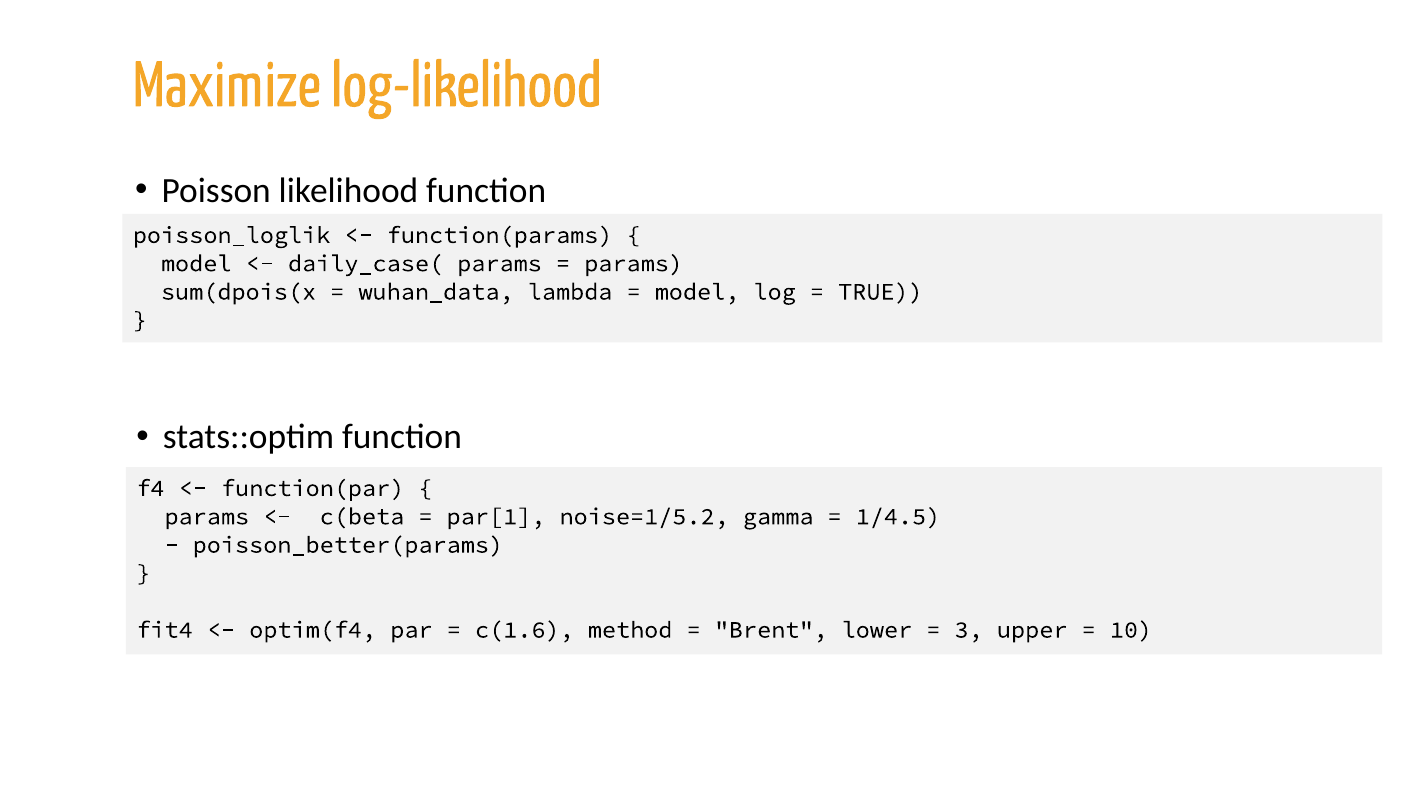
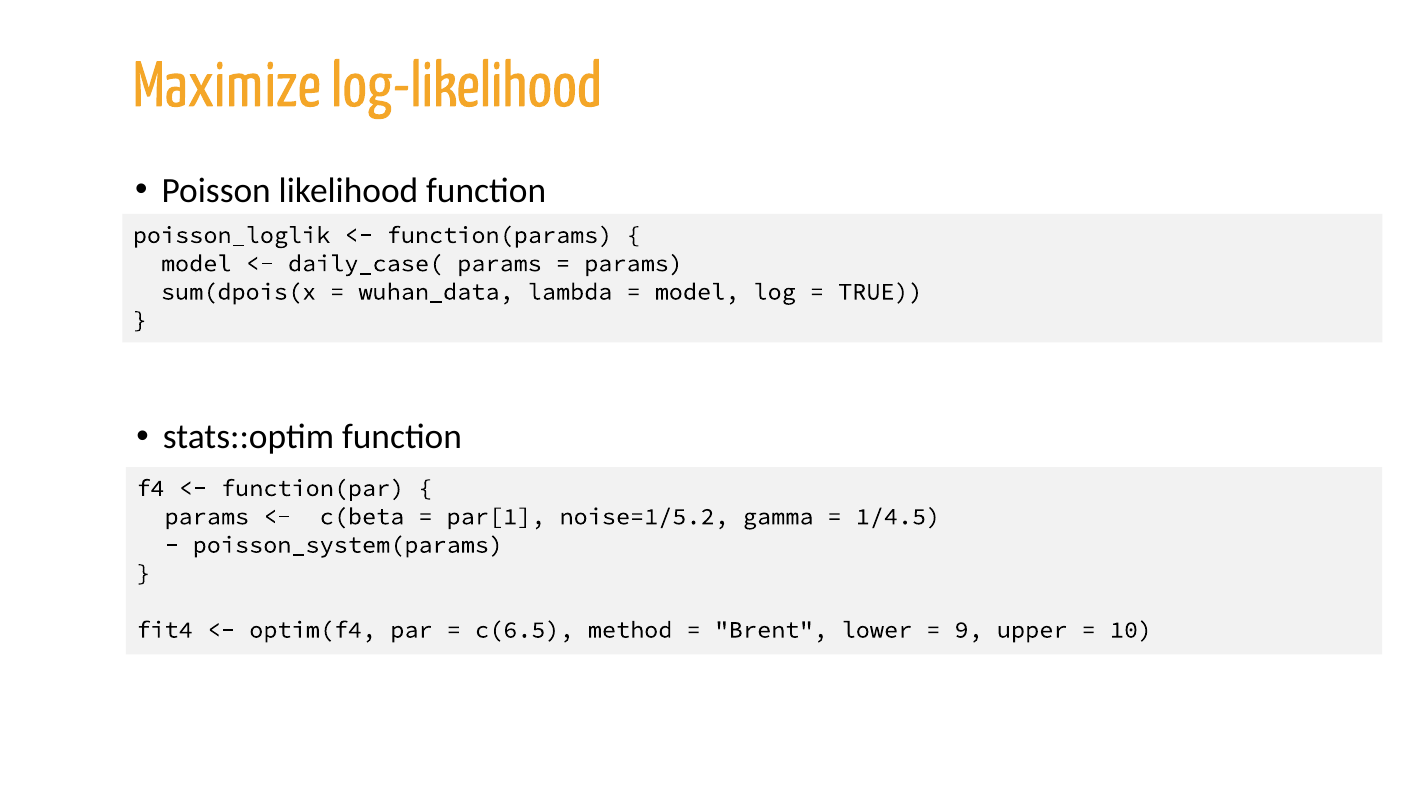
poisson_better(params: poisson_better(params -> poisson_system(params (348, 544)
c(1.6: c(1.6 -> c(6.5 (524, 629)
3: 3 -> 9 (969, 629)
